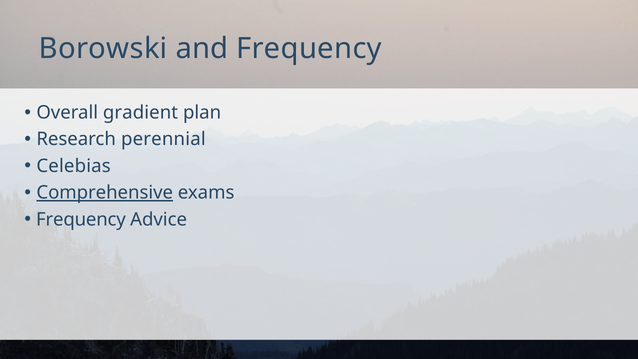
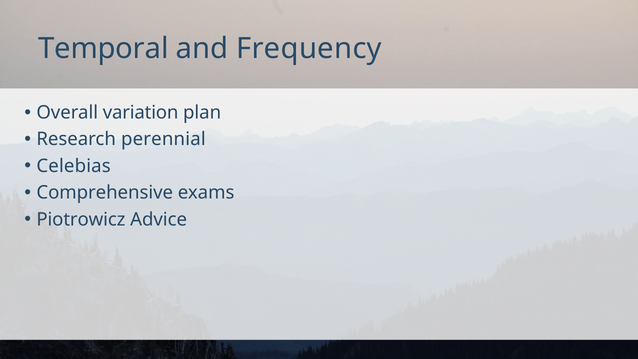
Borowski: Borowski -> Temporal (103, 48)
gradient: gradient -> variation (141, 113)
Comprehensive underline: present -> none (105, 193)
Frequency: Frequency -> Piotrowicz (81, 219)
